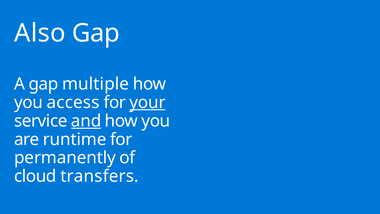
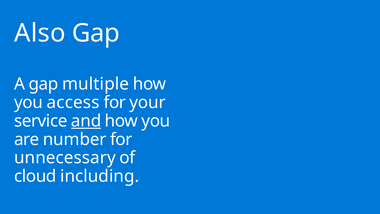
your underline: present -> none (147, 102)
runtime: runtime -> number (75, 139)
permanently: permanently -> unnecessary (65, 158)
transfers: transfers -> including (100, 176)
